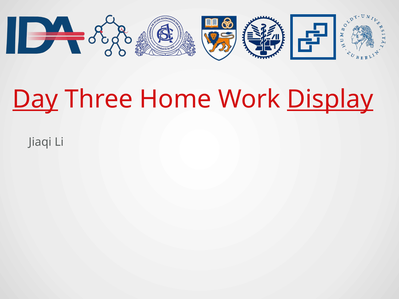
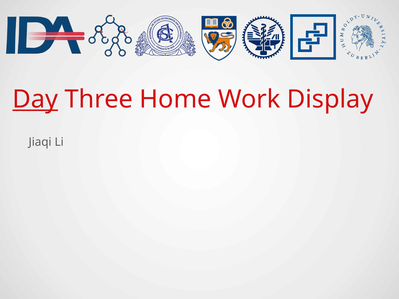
Display underline: present -> none (330, 99)
